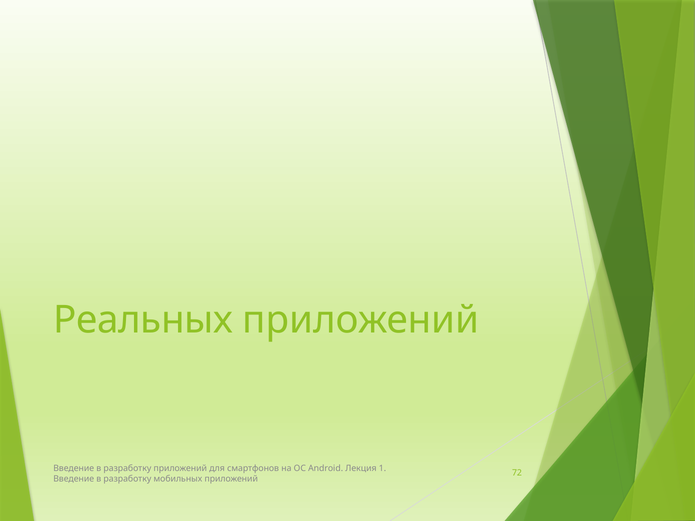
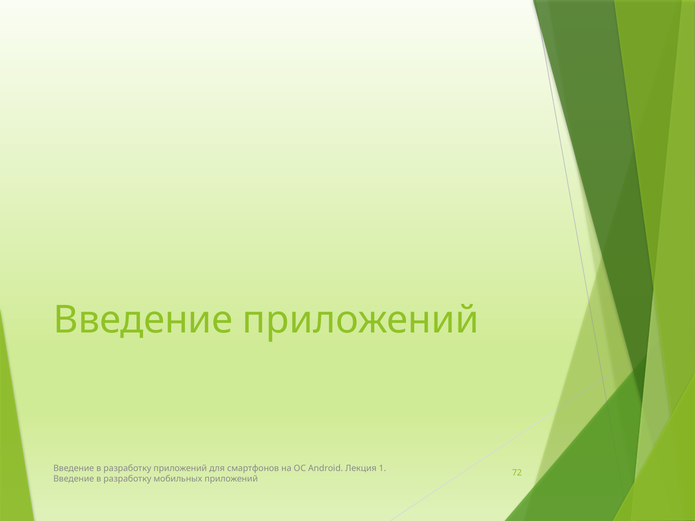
Реальных: Реальных -> Введение (143, 320)
